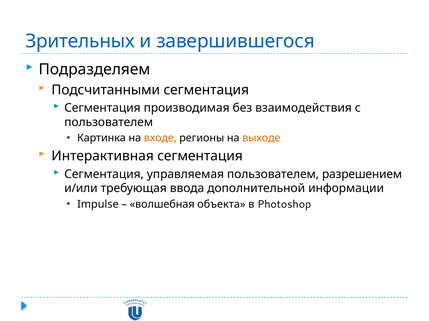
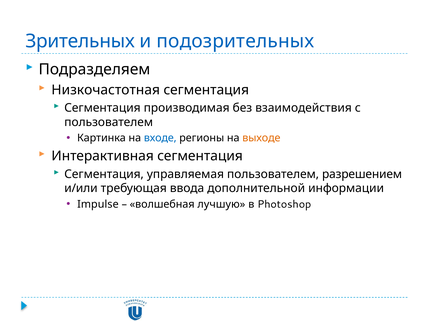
завершившегося: завершившегося -> подозрительных (235, 41)
Подсчитанными: Подсчитанными -> Низкочастотная (106, 90)
входе colour: orange -> blue (160, 138)
объекта: объекта -> лучшую (221, 205)
